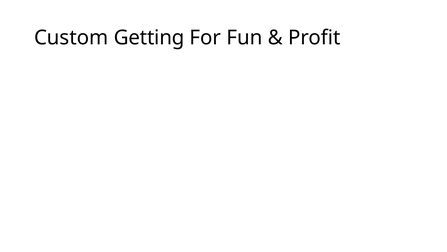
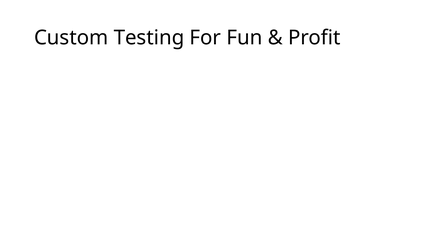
Getting: Getting -> Testing (149, 38)
